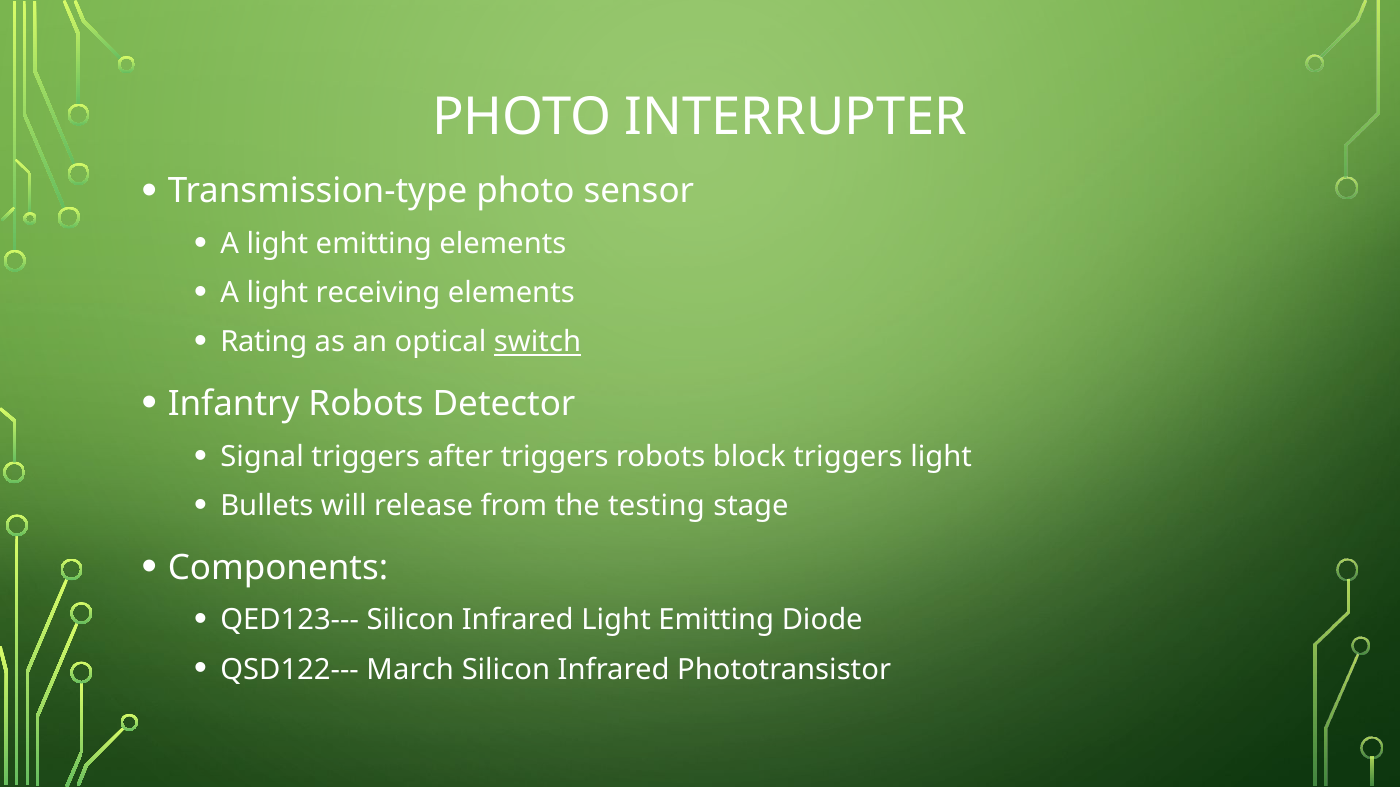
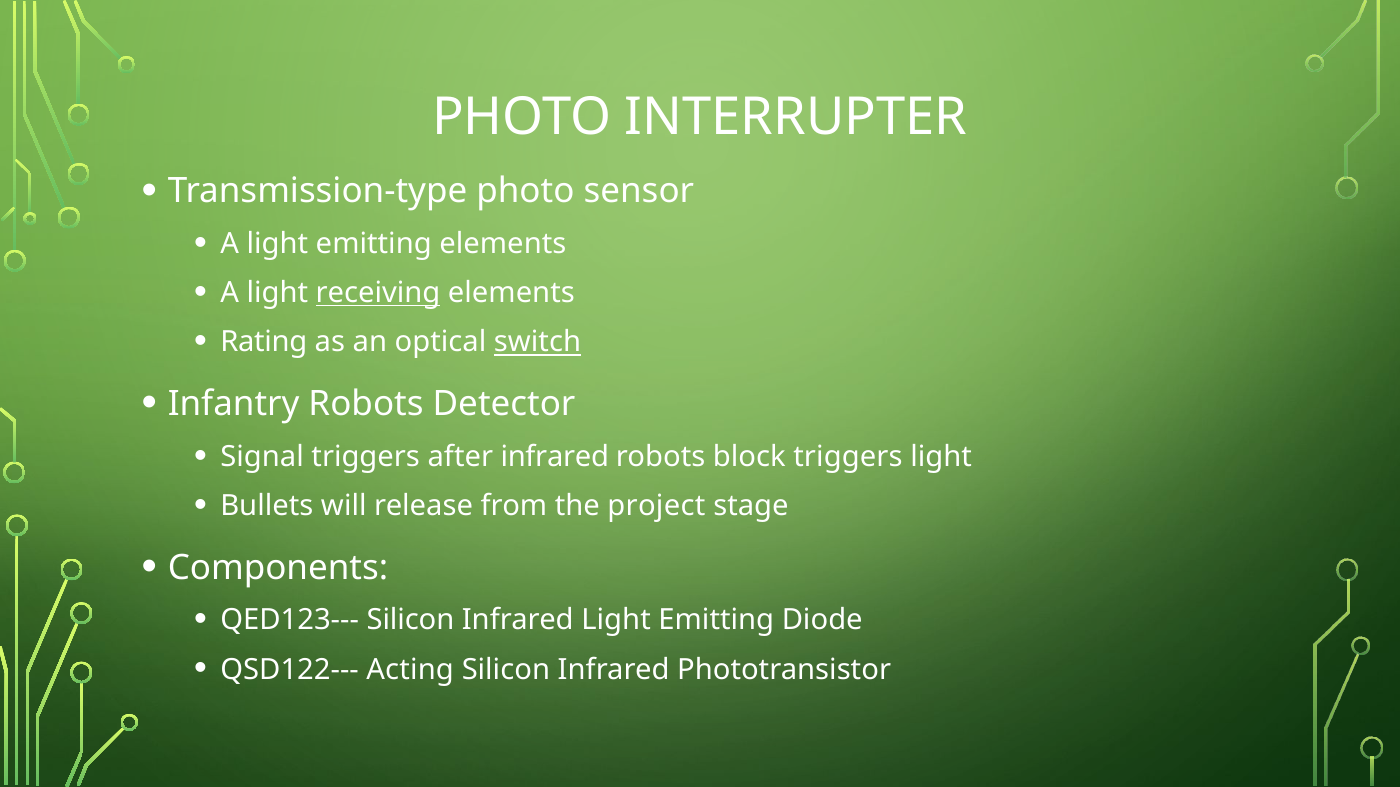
receiving underline: none -> present (378, 293)
after triggers: triggers -> infrared (555, 457)
testing: testing -> project (656, 506)
March: March -> Acting (410, 670)
